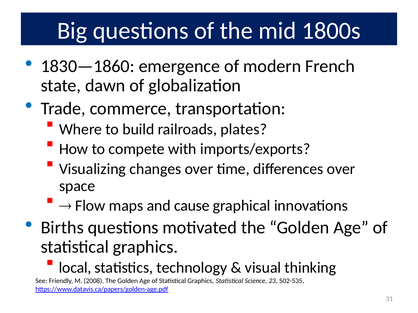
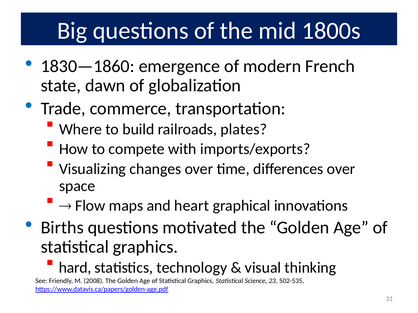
cause: cause -> heart (192, 206)
local: local -> hard (75, 268)
